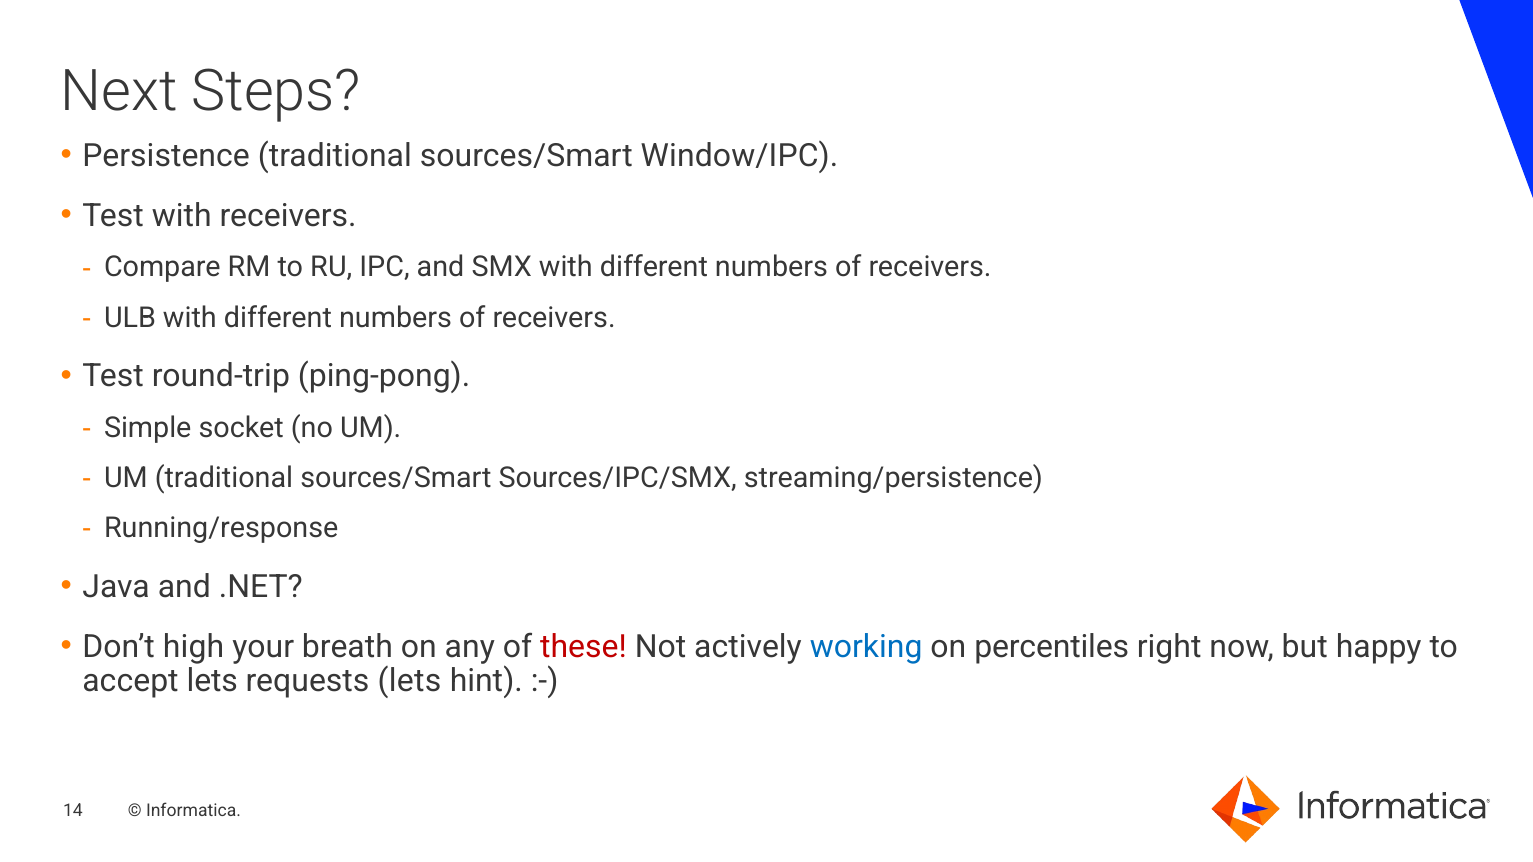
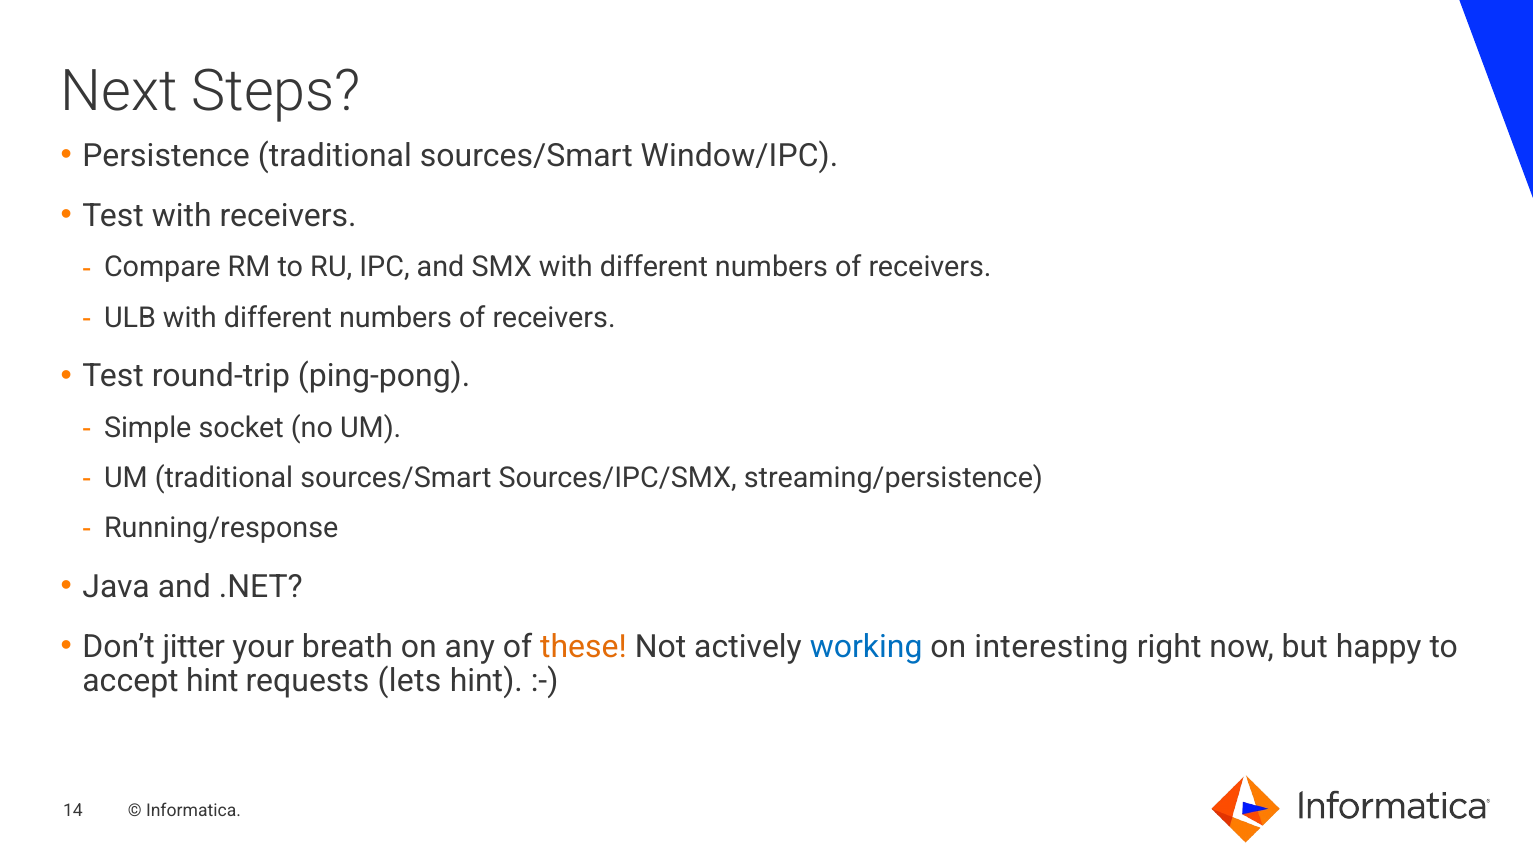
high: high -> jitter (194, 647)
these colour: red -> orange (583, 647)
percentiles: percentiles -> interesting (1051, 647)
accept lets: lets -> hint (212, 681)
